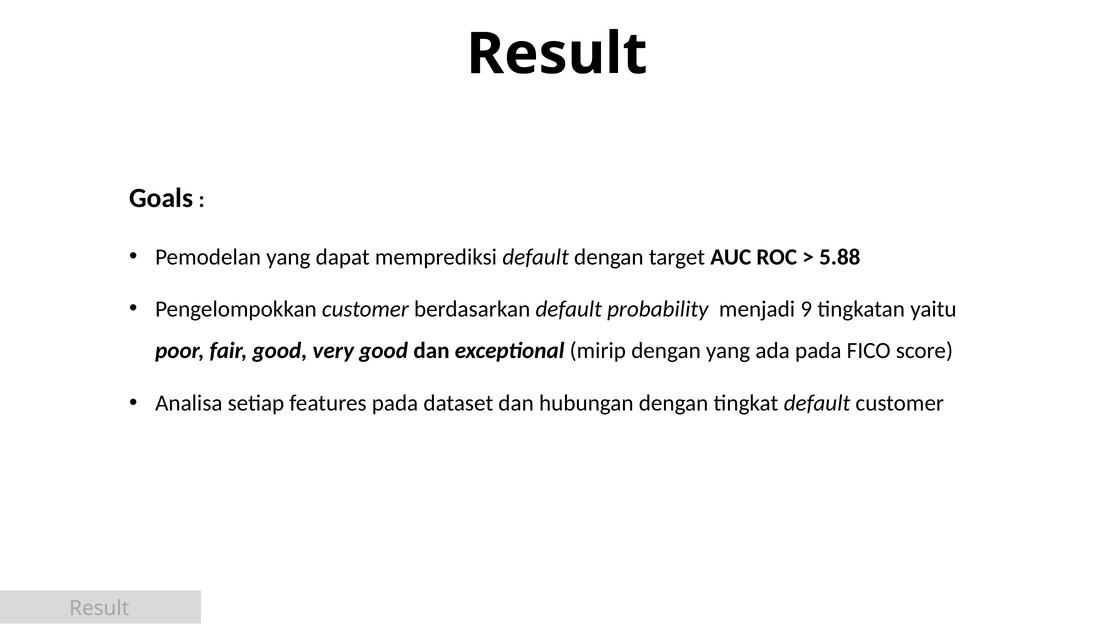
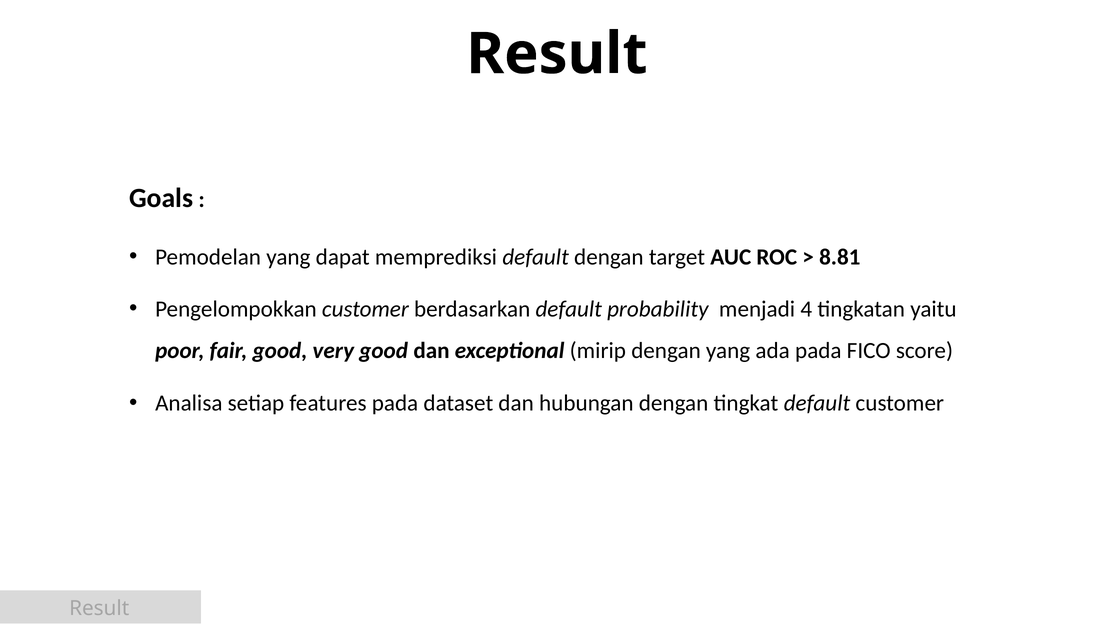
5.88: 5.88 -> 8.81 (840, 257)
9: 9 -> 4 (806, 309)
